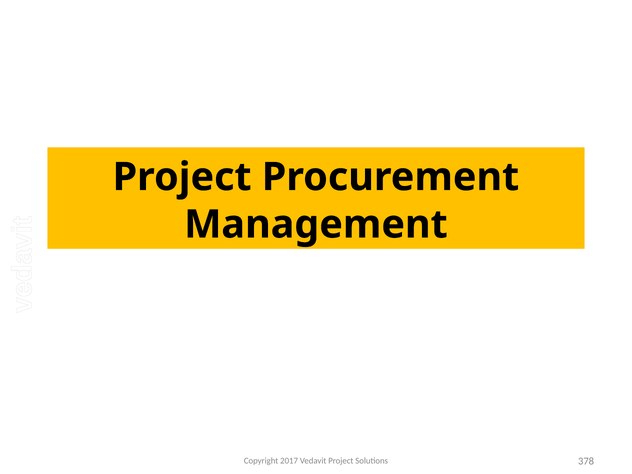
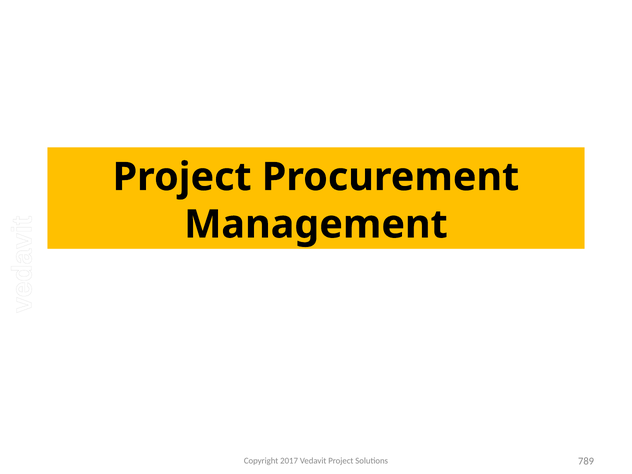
378: 378 -> 789 (586, 461)
